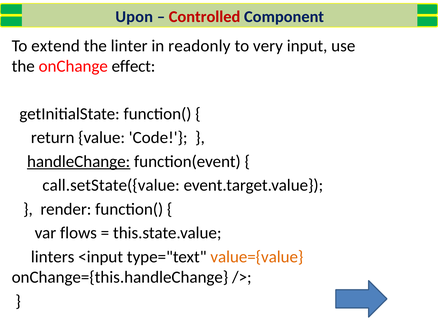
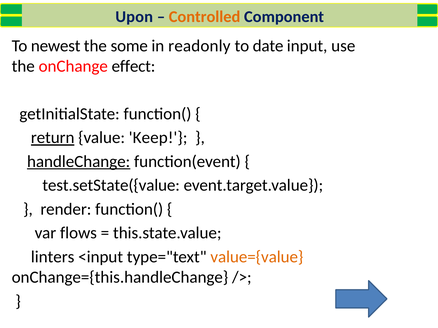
Controlled colour: red -> orange (205, 17)
extend: extend -> newest (56, 46)
linter: linter -> some (129, 46)
very: very -> date (268, 46)
return underline: none -> present (53, 138)
Code: Code -> Keep (158, 138)
call.setState({value: call.setState({value -> test.setState({value (111, 186)
